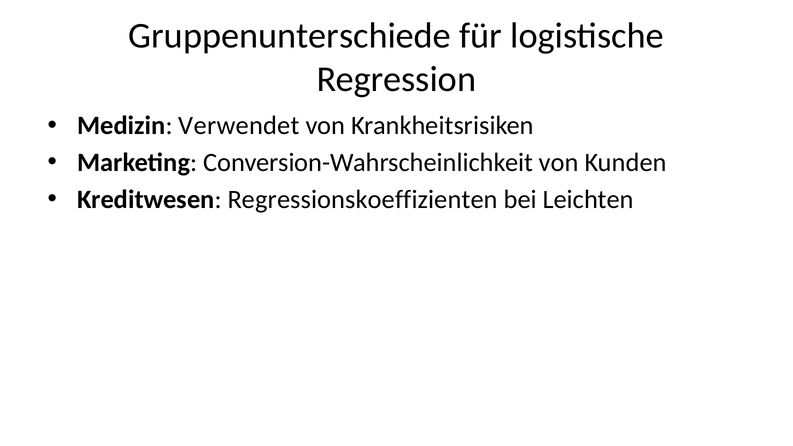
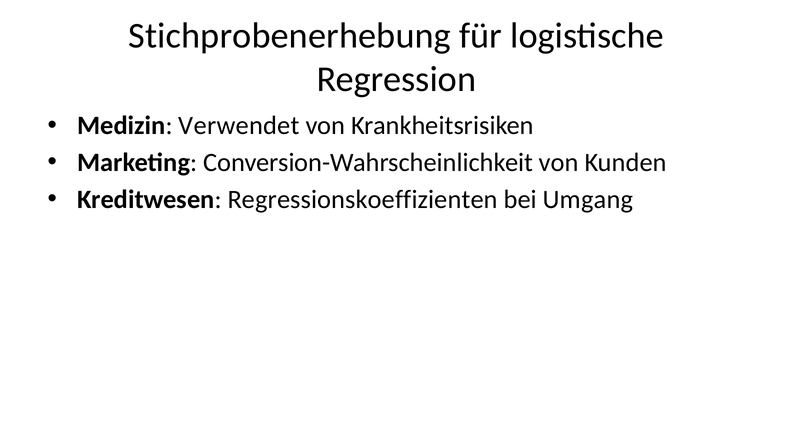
Gruppenunterschiede: Gruppenunterschiede -> Stichprobenerhebung (290, 36)
Leichten: Leichten -> Umgang (588, 200)
